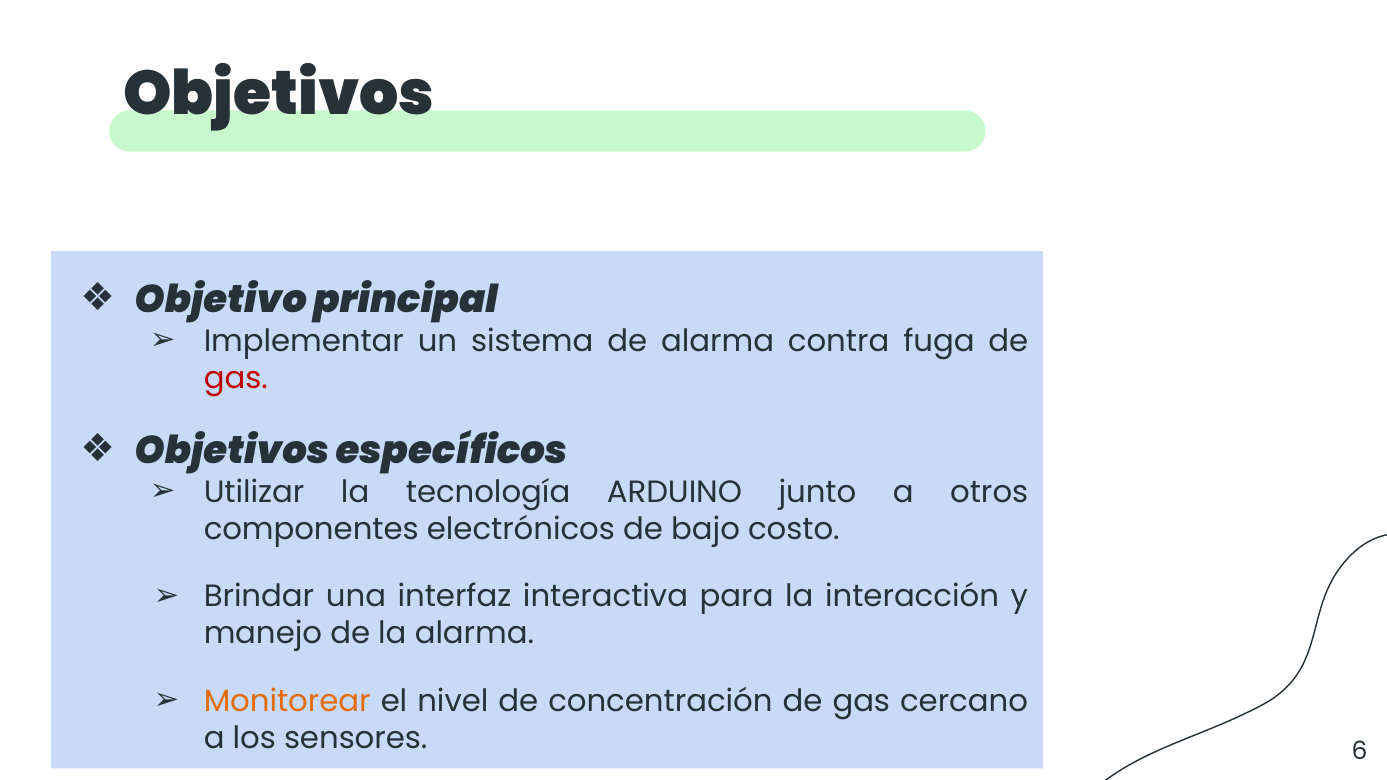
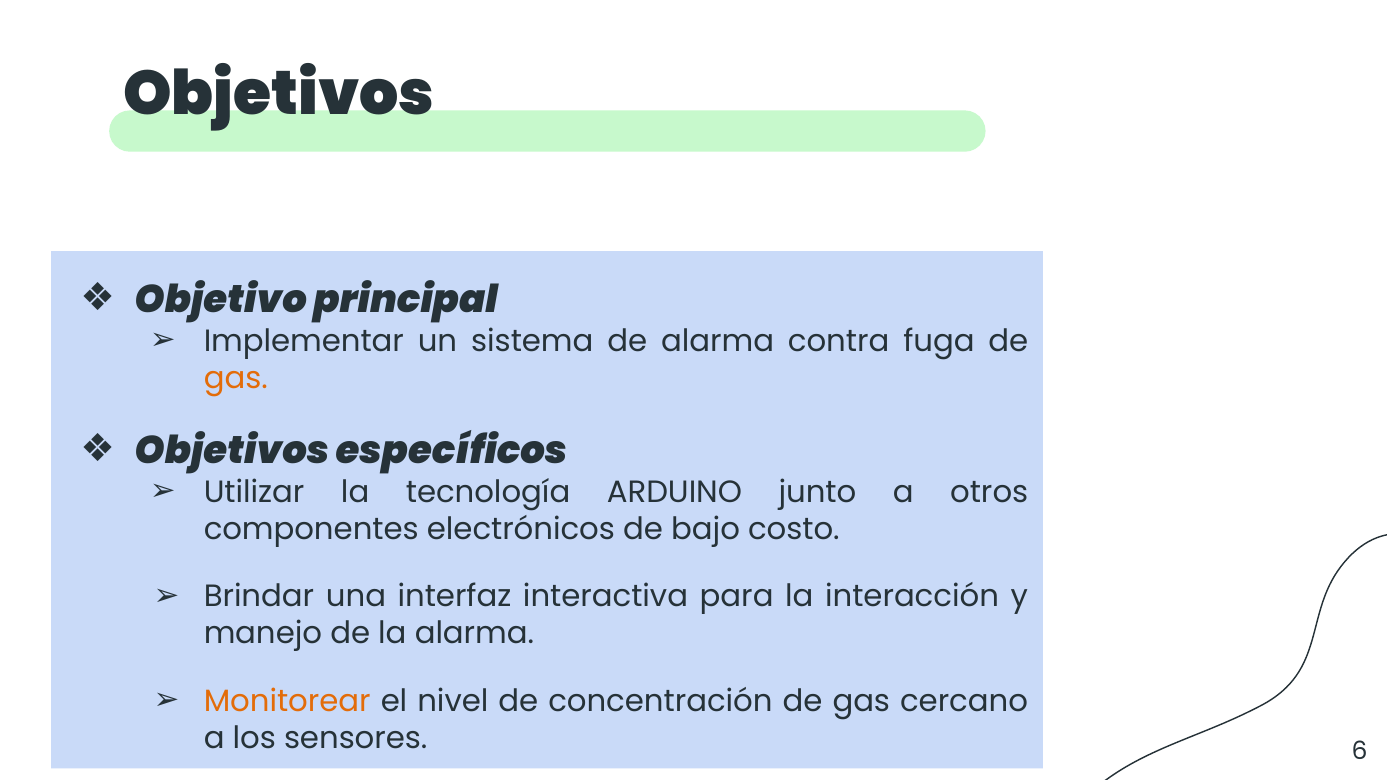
gas colour: red -> orange (236, 378)
